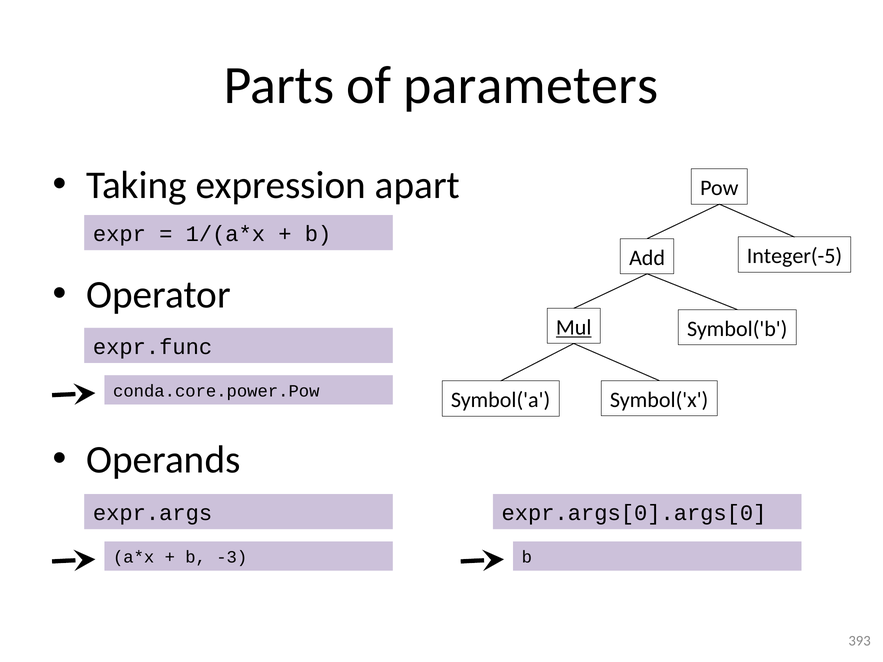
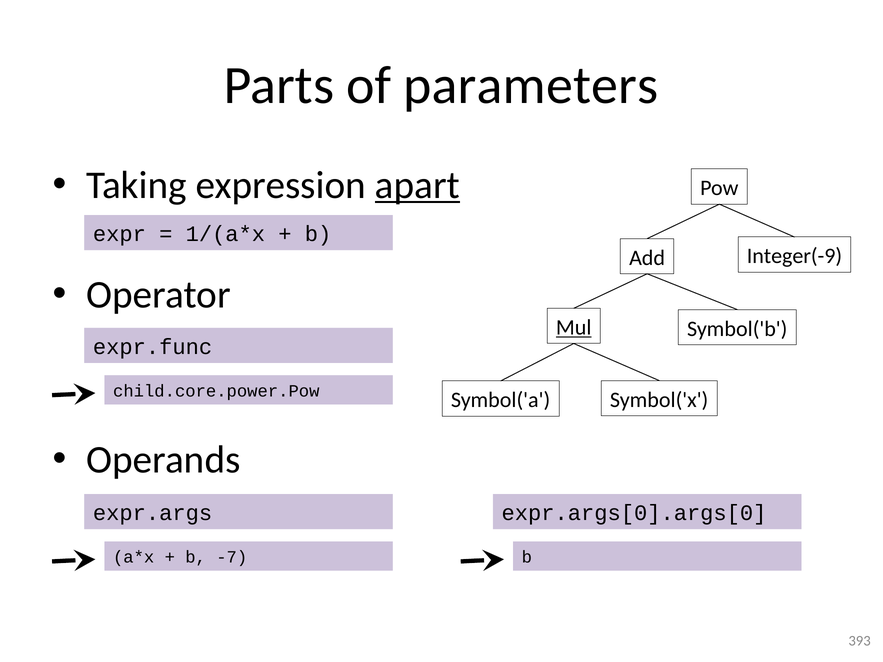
apart underline: none -> present (417, 185)
Integer(-5: Integer(-5 -> Integer(-9 (794, 256)
conda.core.power.Pow: conda.core.power.Pow -> child.core.power.Pow (216, 391)
-3: -3 -> -7 (232, 558)
